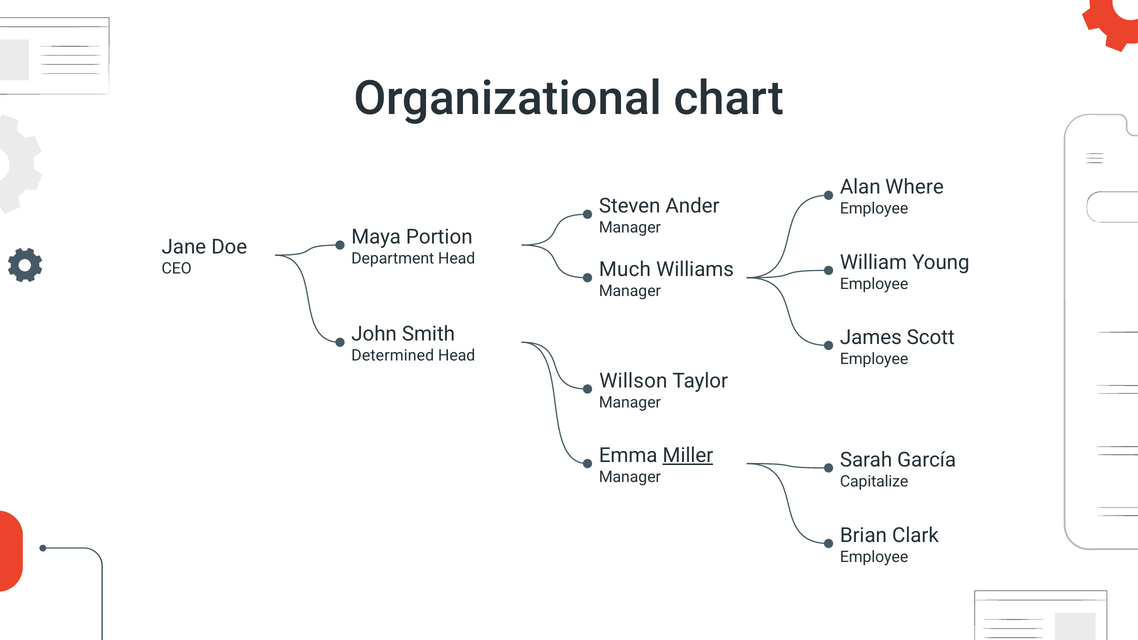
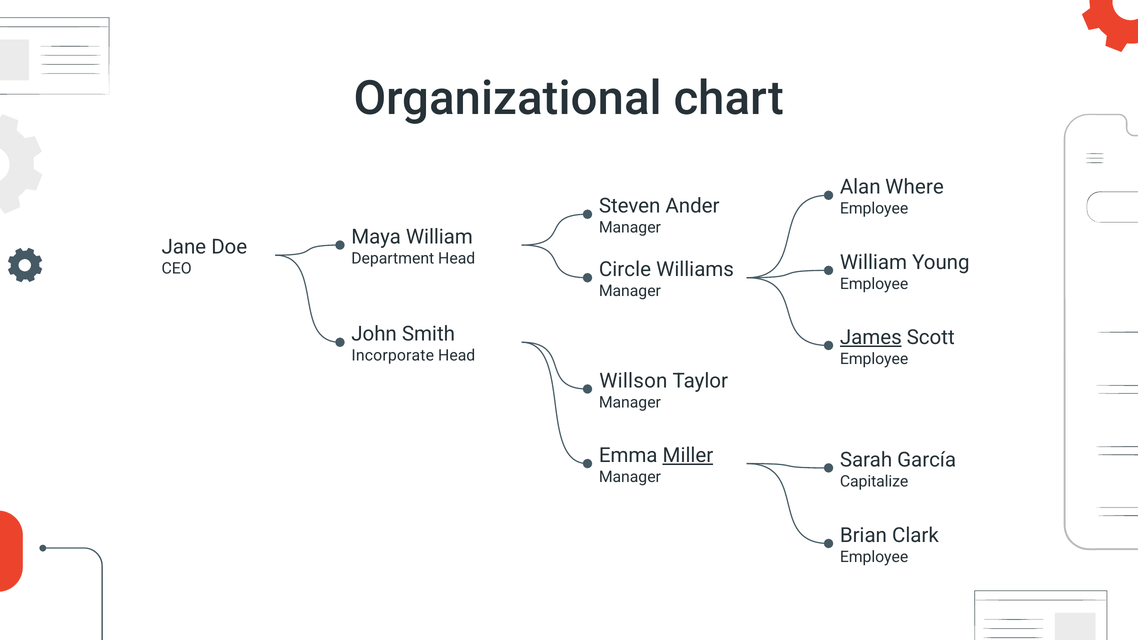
Maya Portion: Portion -> William (439, 237)
Much: Much -> Circle (625, 270)
James underline: none -> present (871, 337)
Determined: Determined -> Incorporate (393, 356)
